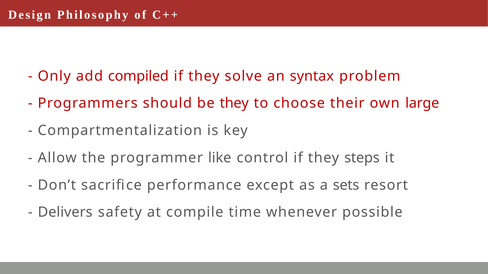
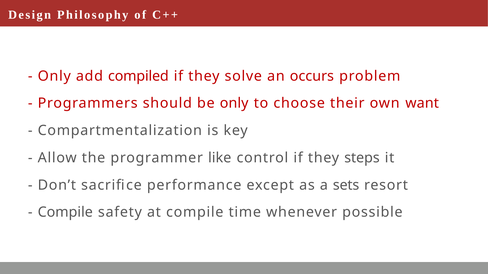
syntax: syntax -> occurs (312, 76)
be they: they -> only (234, 103)
large: large -> want (422, 103)
Delivers: Delivers -> Compile (65, 213)
